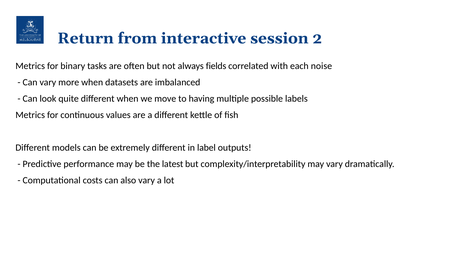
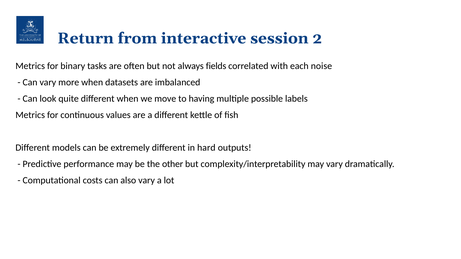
label: label -> hard (206, 148)
latest: latest -> other (173, 164)
